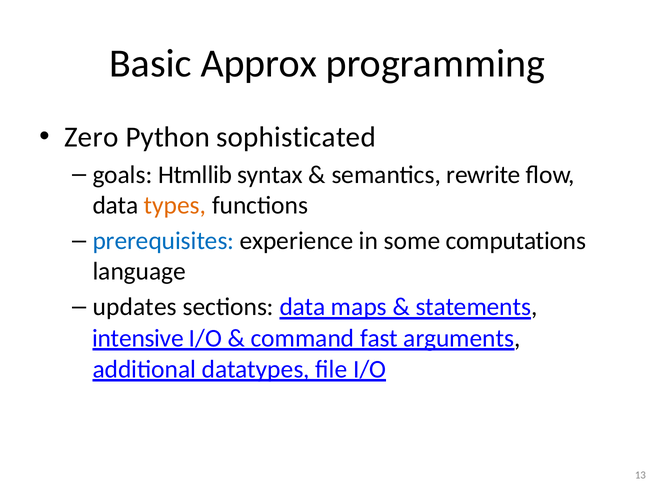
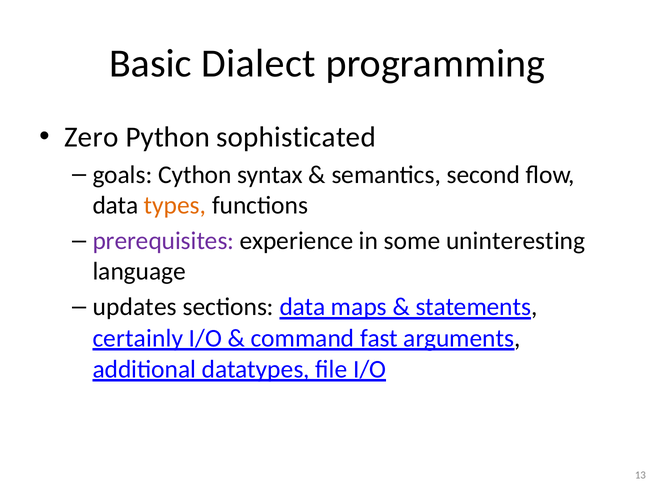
Approx: Approx -> Dialect (259, 63)
Htmllib: Htmllib -> Cython (195, 175)
rewrite: rewrite -> second (483, 175)
prerequisites colour: blue -> purple (163, 241)
computations: computations -> uninteresting (516, 241)
intensive: intensive -> certainly (138, 338)
